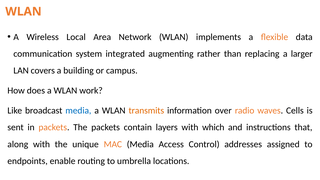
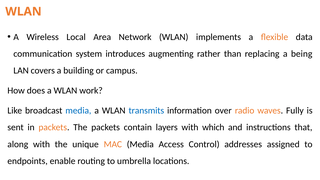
integrated: integrated -> introduces (125, 54)
larger: larger -> being (302, 54)
transmits colour: orange -> blue (146, 111)
Cells: Cells -> Fully (295, 111)
